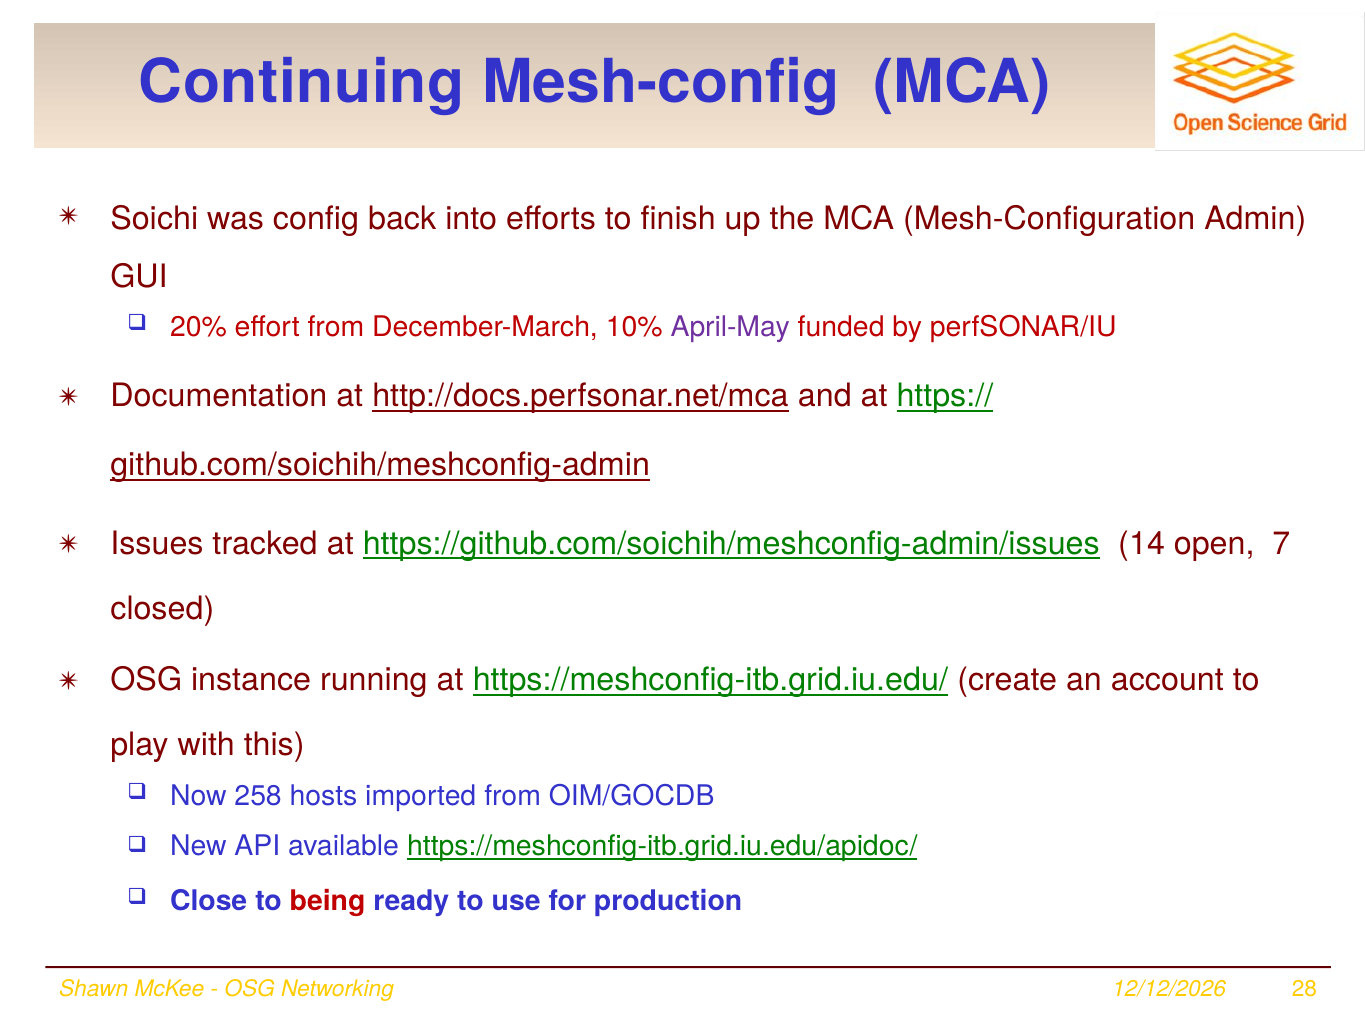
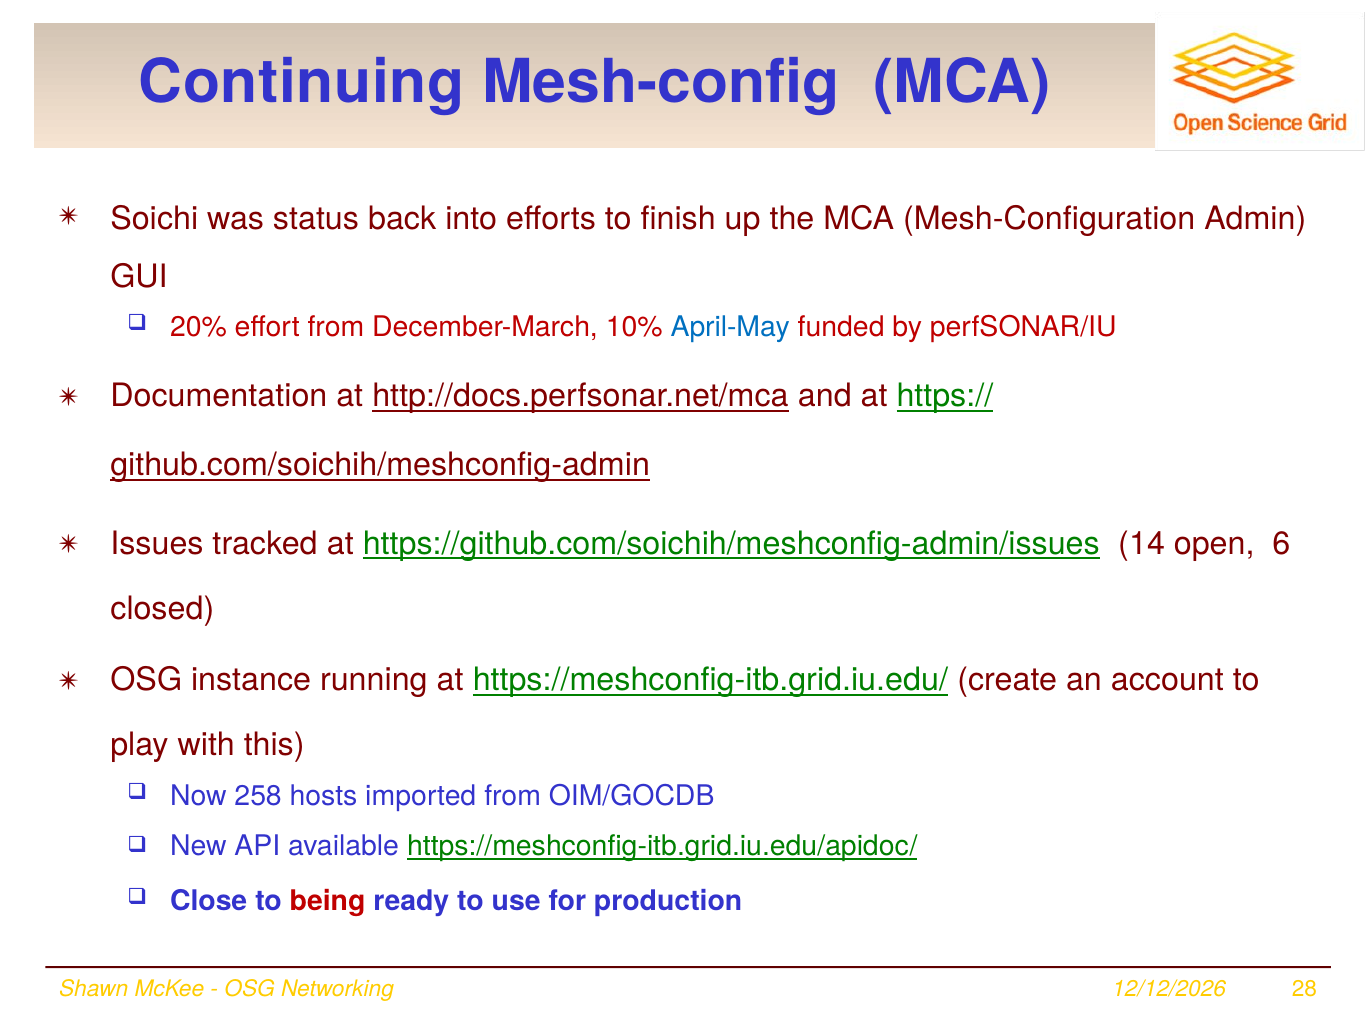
config: config -> status (316, 218)
April-May colour: purple -> blue (730, 327)
7: 7 -> 6 (1281, 543)
